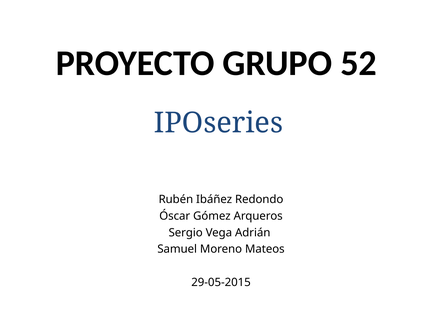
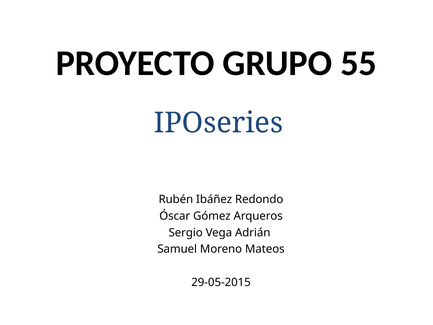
52: 52 -> 55 (359, 63)
